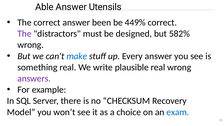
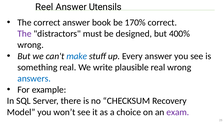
Able: Able -> Reel (44, 7)
been: been -> book (102, 23)
449%: 449% -> 170% (135, 23)
582%: 582% -> 400% (179, 34)
answers colour: purple -> blue (34, 79)
exam colour: blue -> purple (178, 112)
